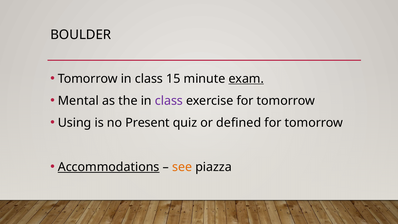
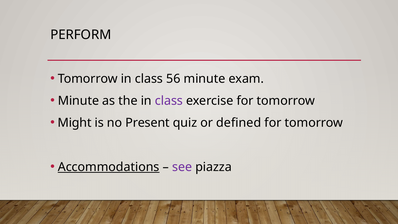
BOULDER: BOULDER -> PERFORM (81, 35)
15: 15 -> 56 (173, 79)
exam underline: present -> none (246, 79)
Mental: Mental -> Minute (78, 101)
Using: Using -> Might (75, 123)
see colour: orange -> purple (182, 167)
